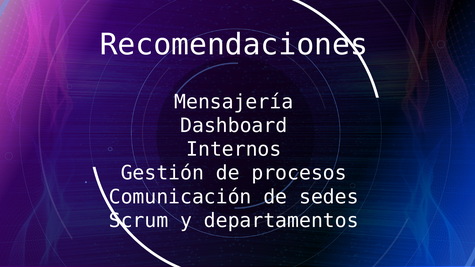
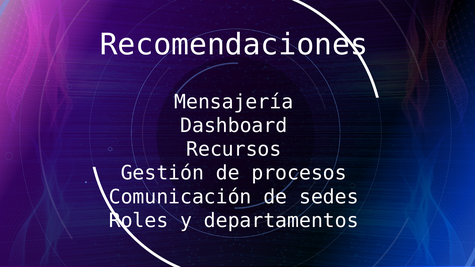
Internos: Internos -> Recursos (234, 150)
Scrum: Scrum -> Roles (139, 221)
